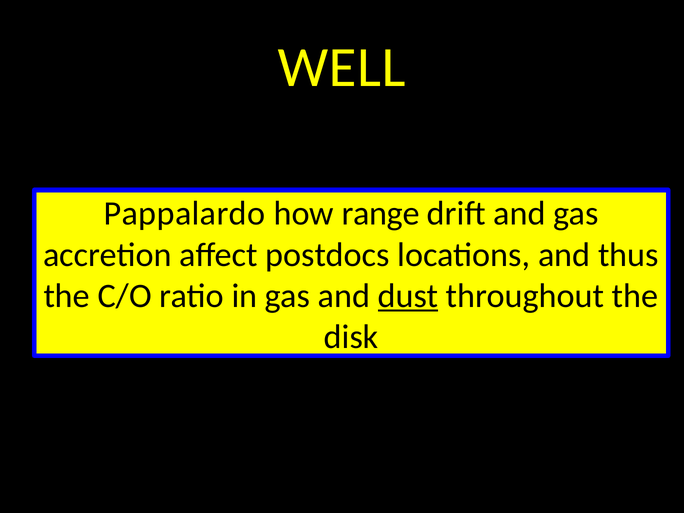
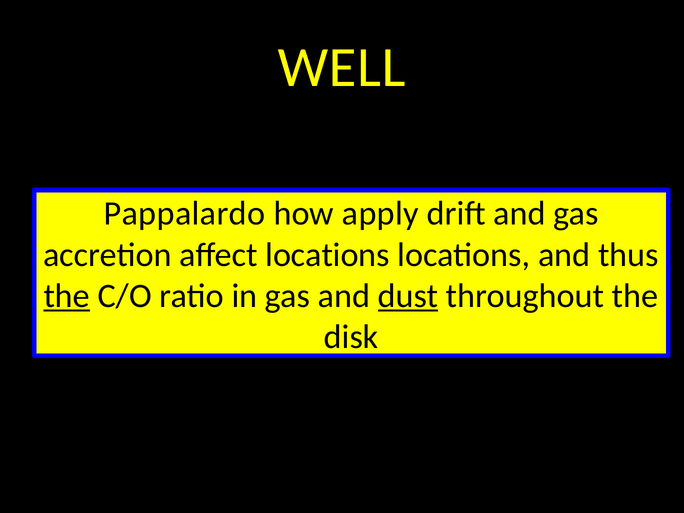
range: range -> apply (380, 214)
affect postdocs: postdocs -> locations (328, 255)
the underline: none -> present (67, 296)
